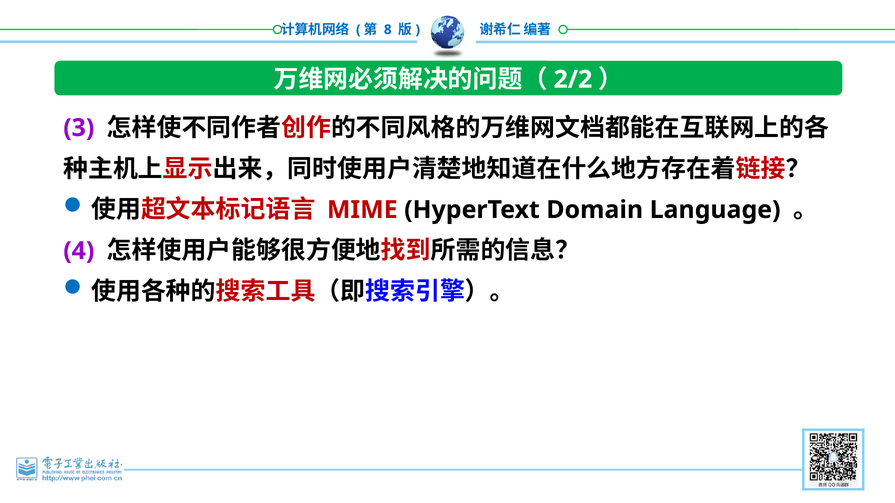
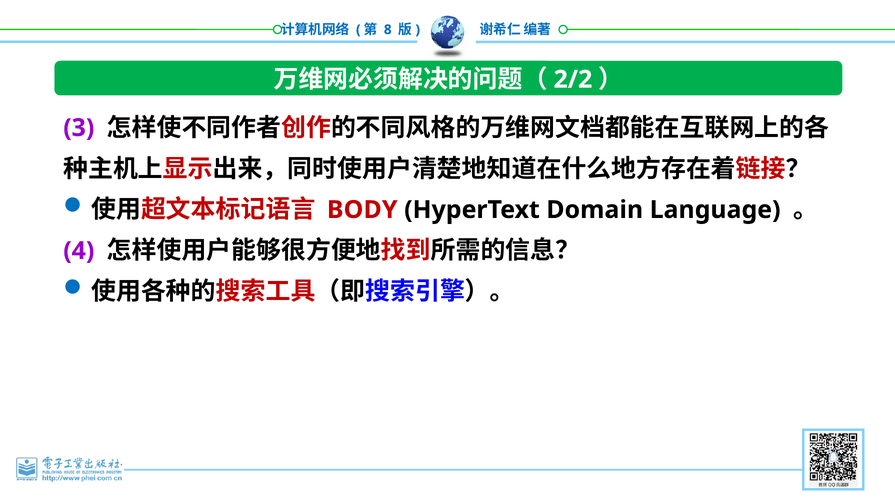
MIME: MIME -> BODY (362, 210)
